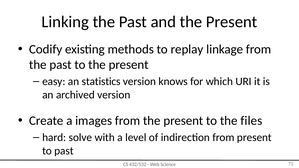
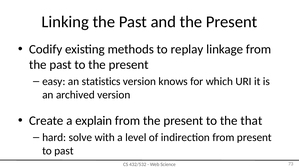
images: images -> explain (94, 121)
files: files -> that (251, 121)
